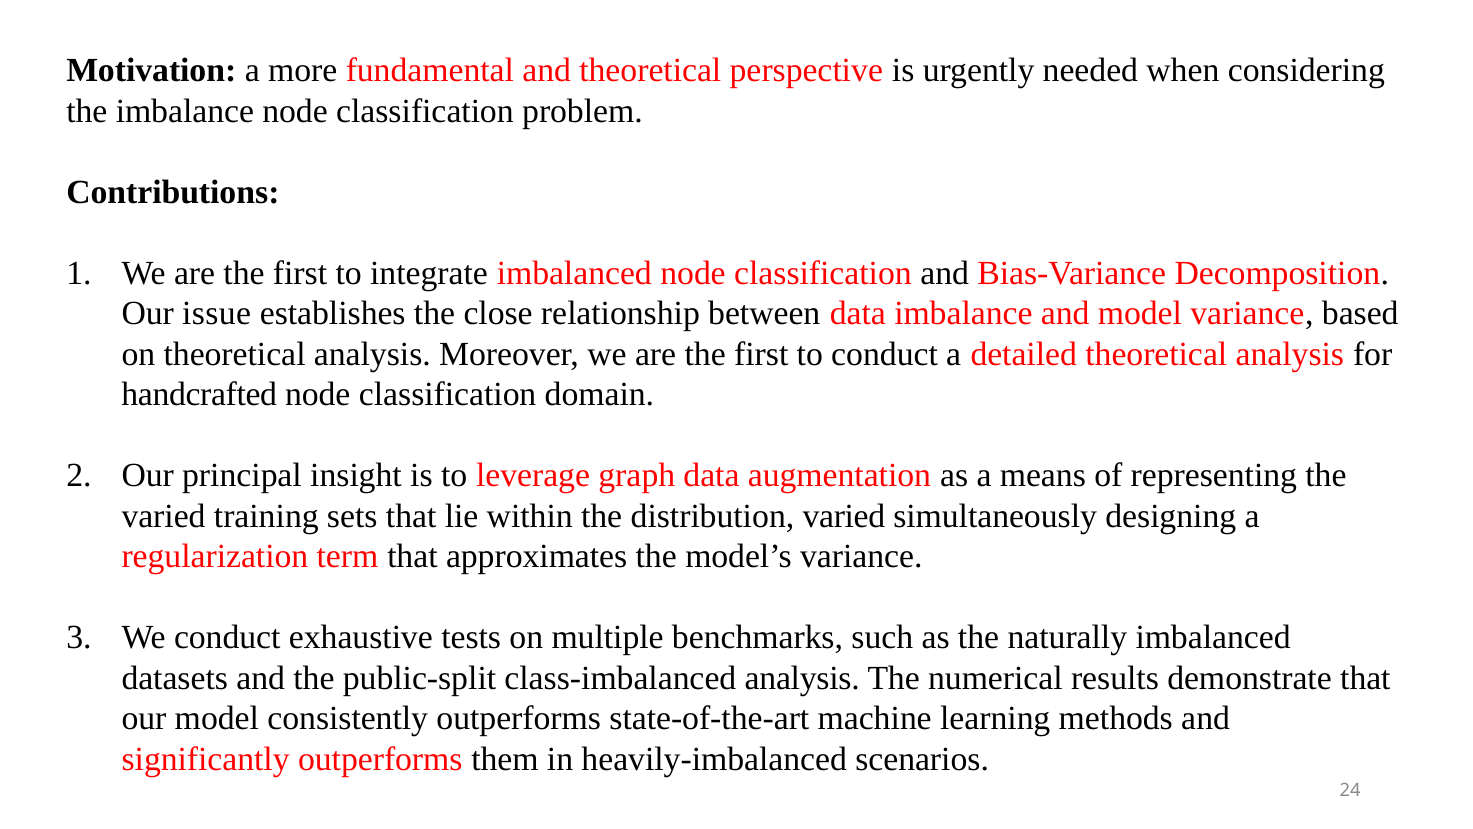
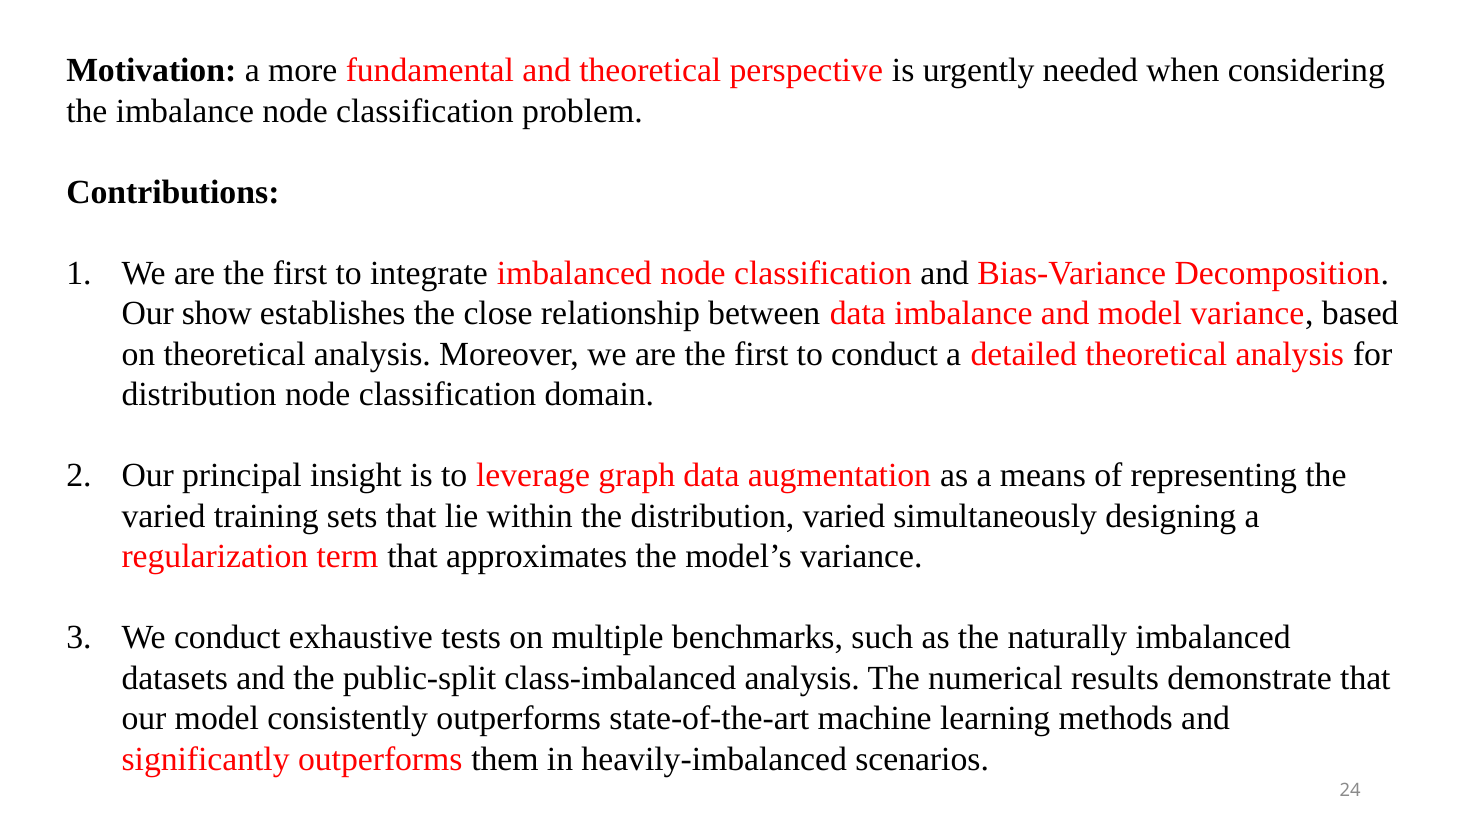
issue: issue -> show (217, 314)
handcrafted: handcrafted -> distribution (199, 395)
